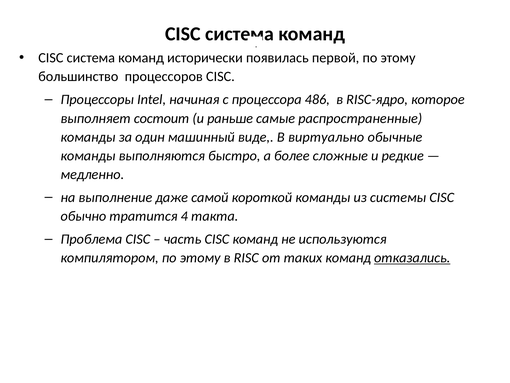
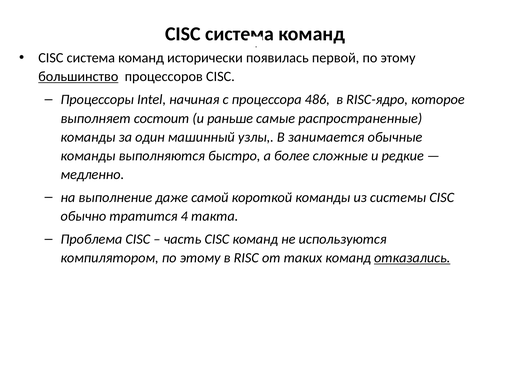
большинство underline: none -> present (78, 77)
виде: виде -> узлы (256, 137)
виртуально: виртуально -> занимается (326, 137)
